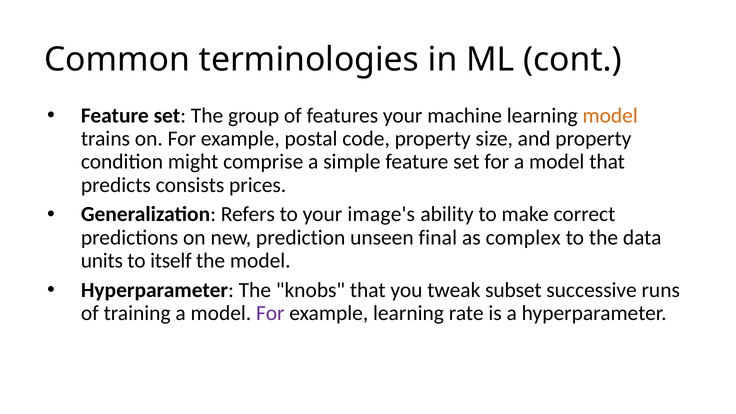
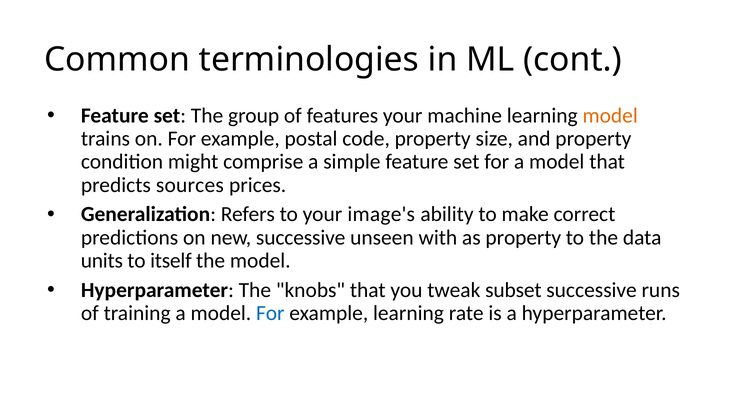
consists: consists -> sources (190, 185)
new prediction: prediction -> successive (301, 237)
final: final -> with (438, 237)
as complex: complex -> property (523, 237)
For colour: purple -> blue (270, 313)
